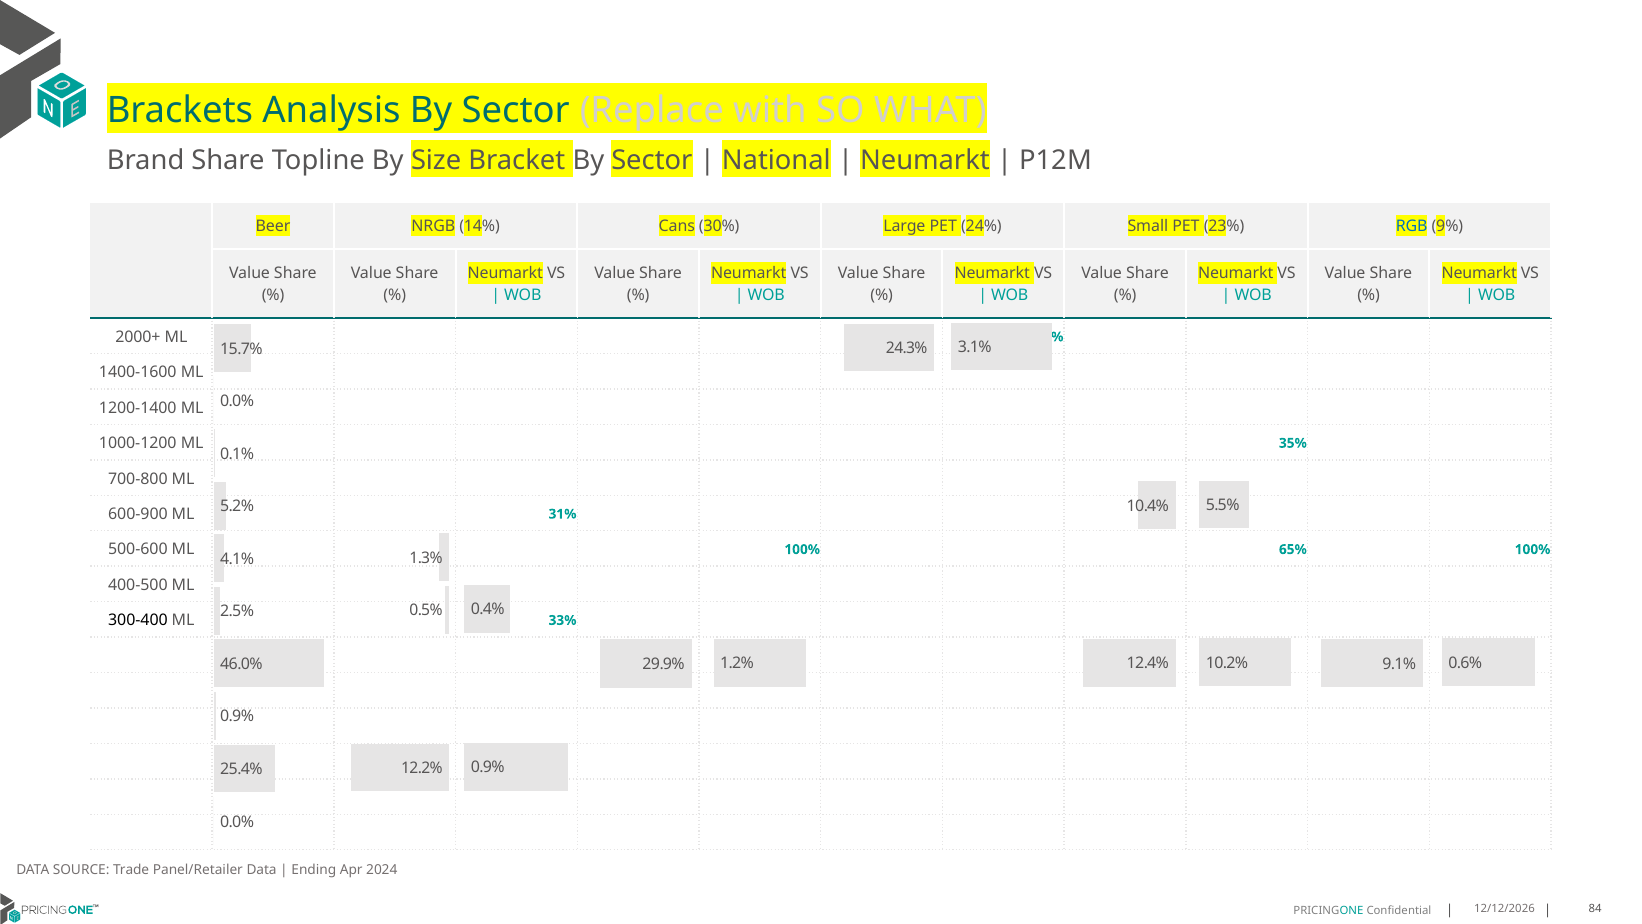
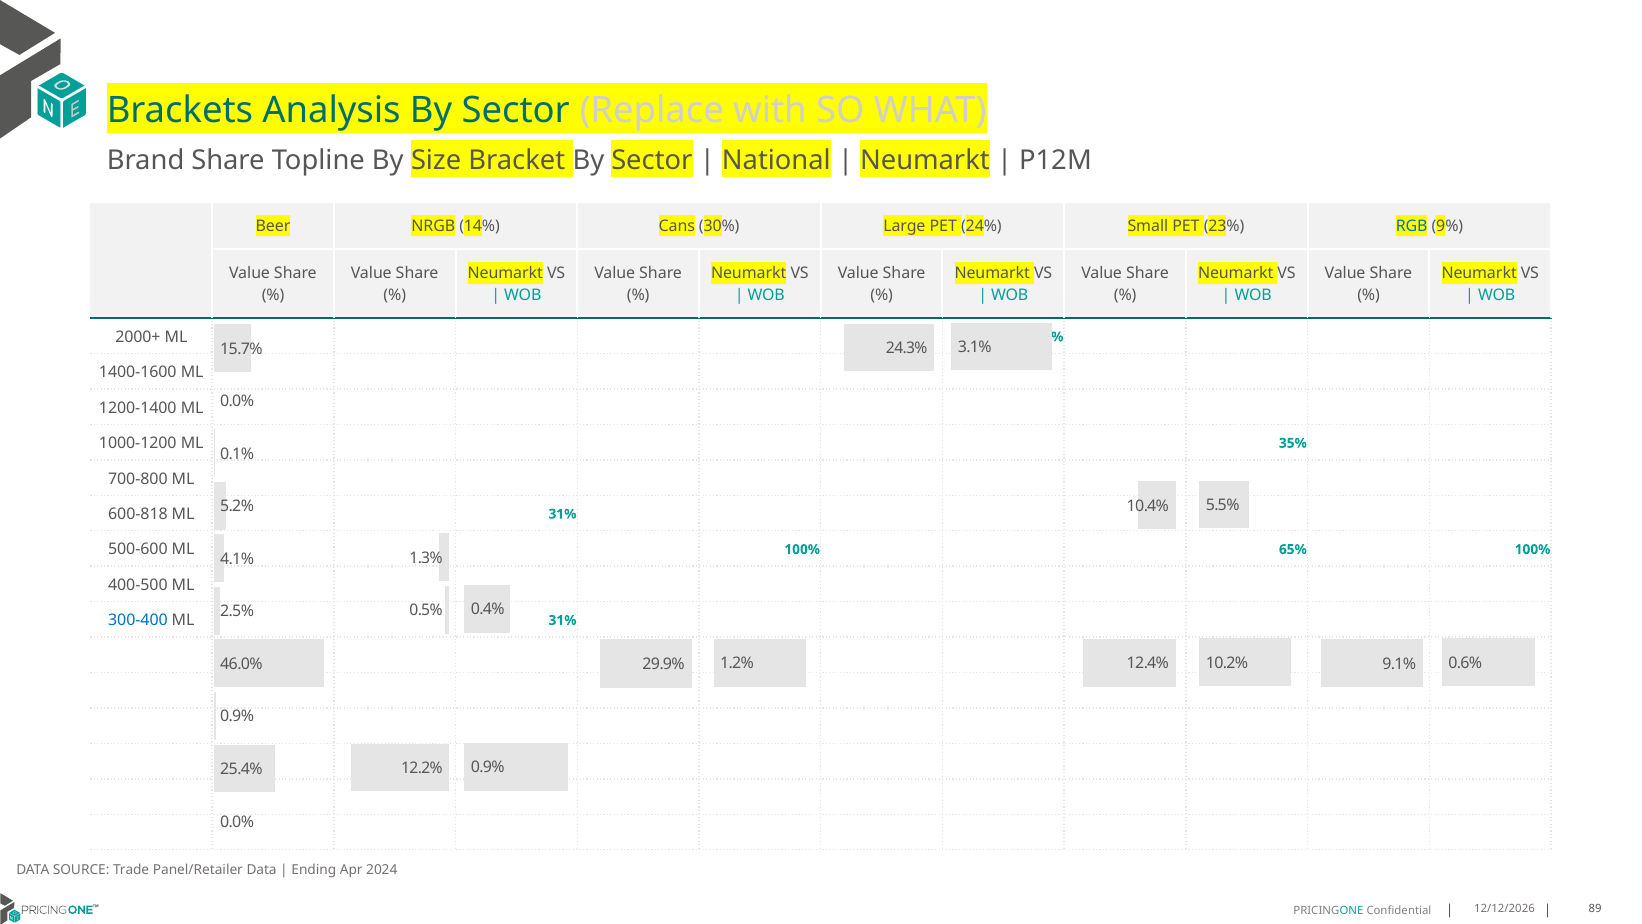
600-900: 600-900 -> 600-818 (138, 514)
300-400 colour: black -> blue (138, 620)
33%: 33% -> 31% (563, 620)
84: 84 -> 89 (1595, 908)
